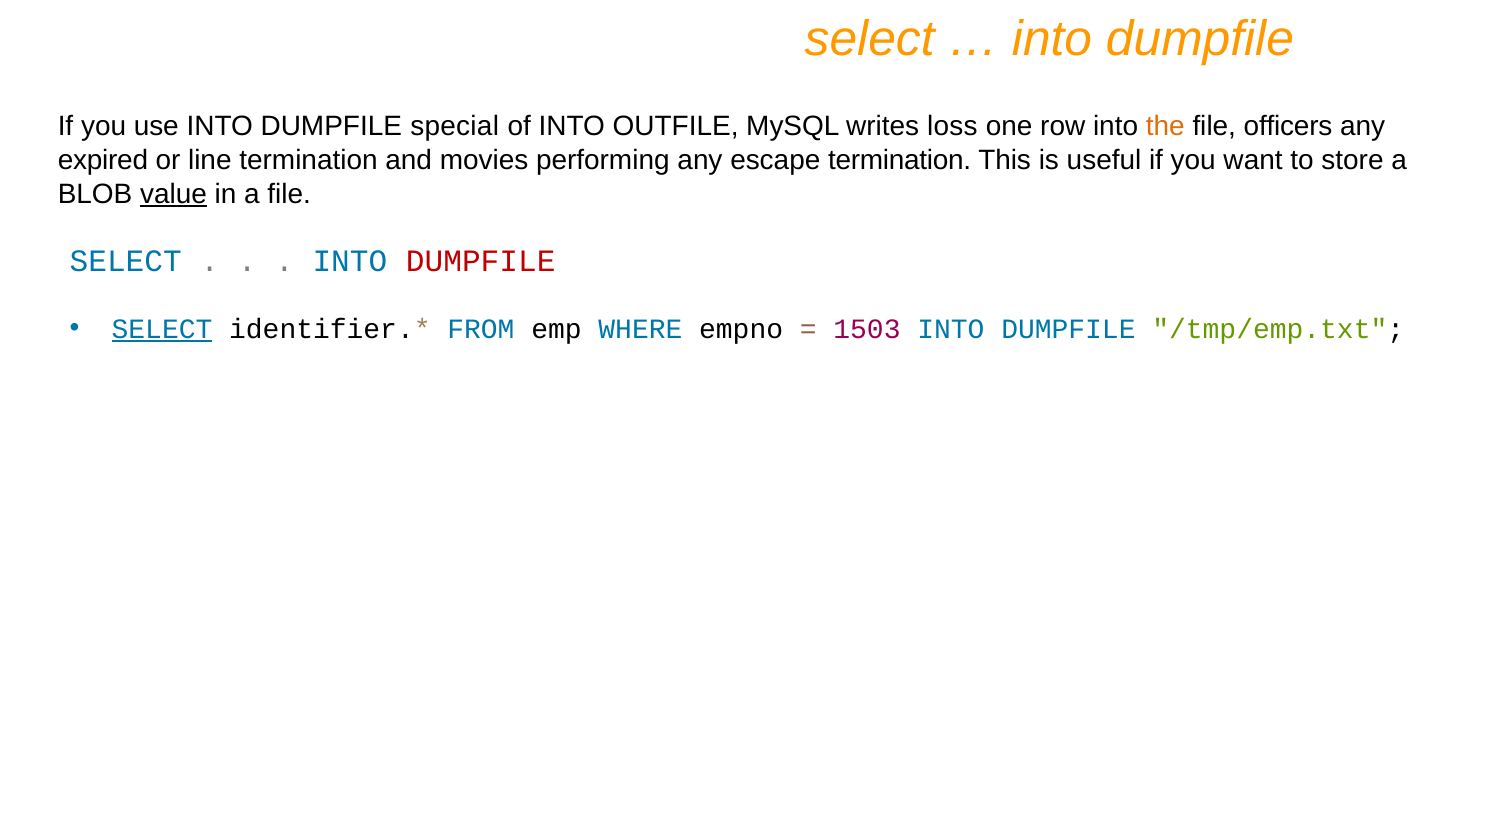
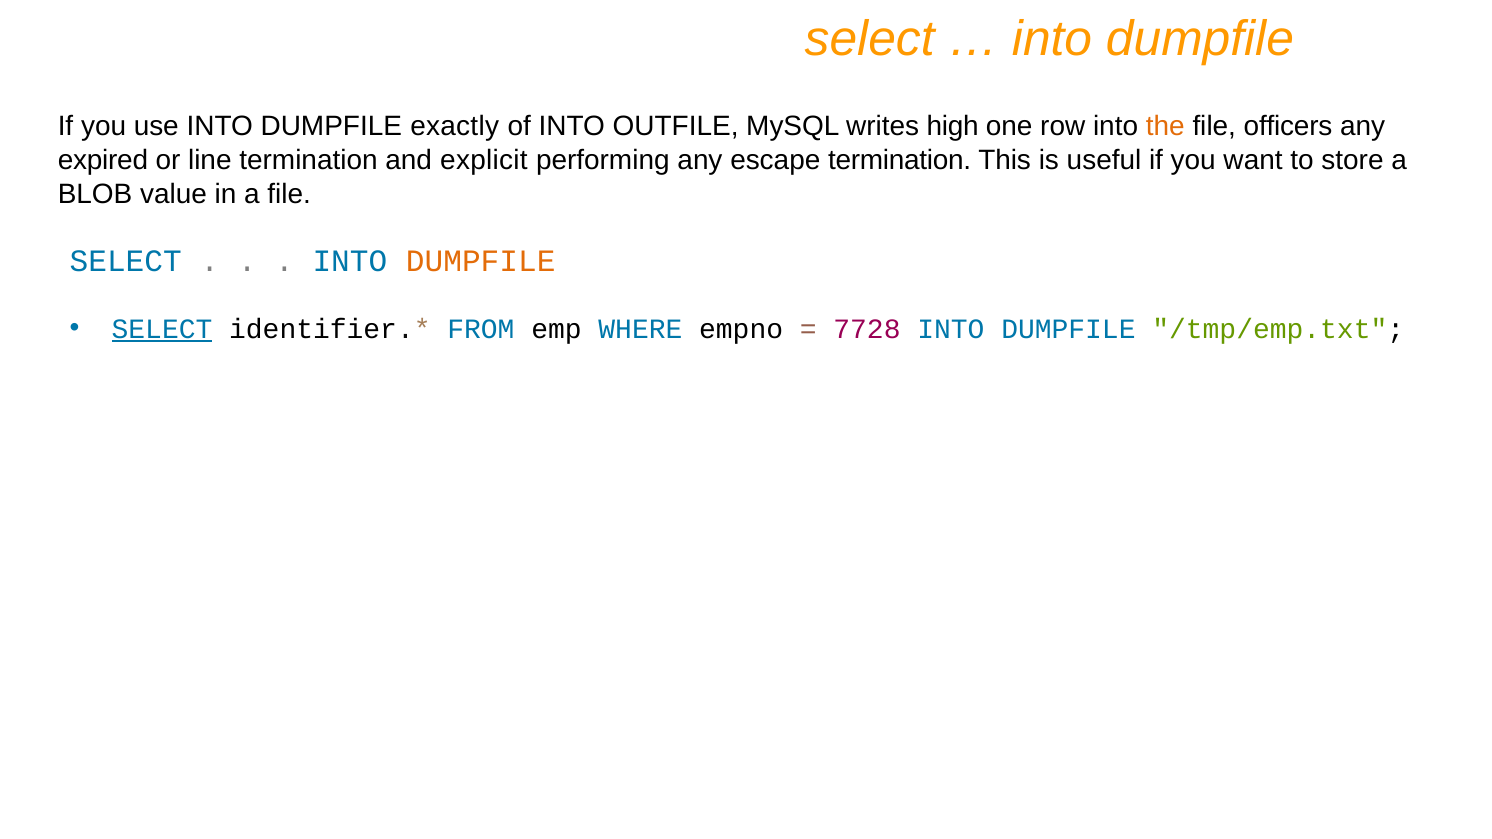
special: special -> exactly (455, 127)
loss: loss -> high (953, 127)
movies: movies -> explicit (484, 160)
value underline: present -> none (173, 194)
DUMPFILE colour: red -> orange (481, 261)
1503: 1503 -> 7728 (867, 329)
